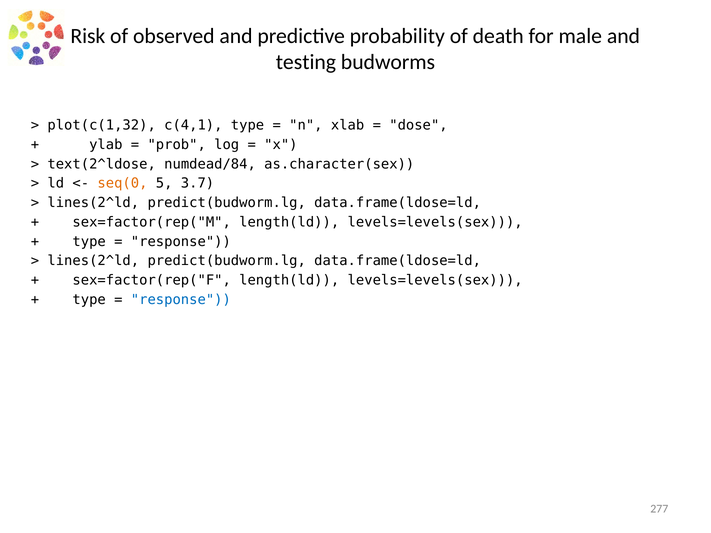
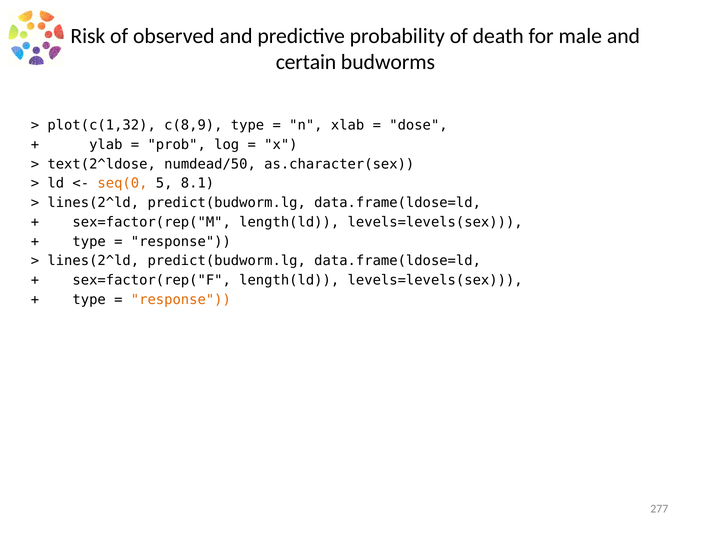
testing: testing -> certain (306, 62)
c(4,1: c(4,1 -> c(8,9 (193, 125)
numdead/84: numdead/84 -> numdead/50 (210, 164)
3.7: 3.7 -> 8.1 (197, 184)
response colour: blue -> orange (181, 300)
